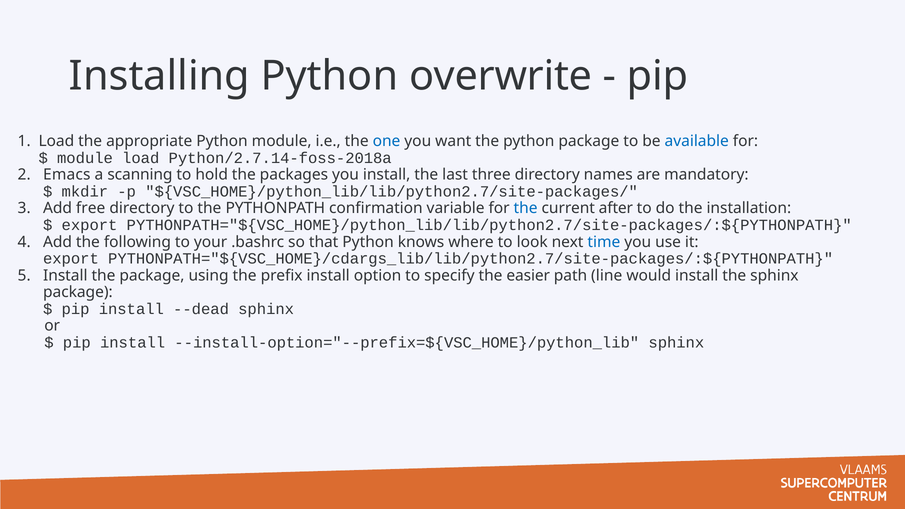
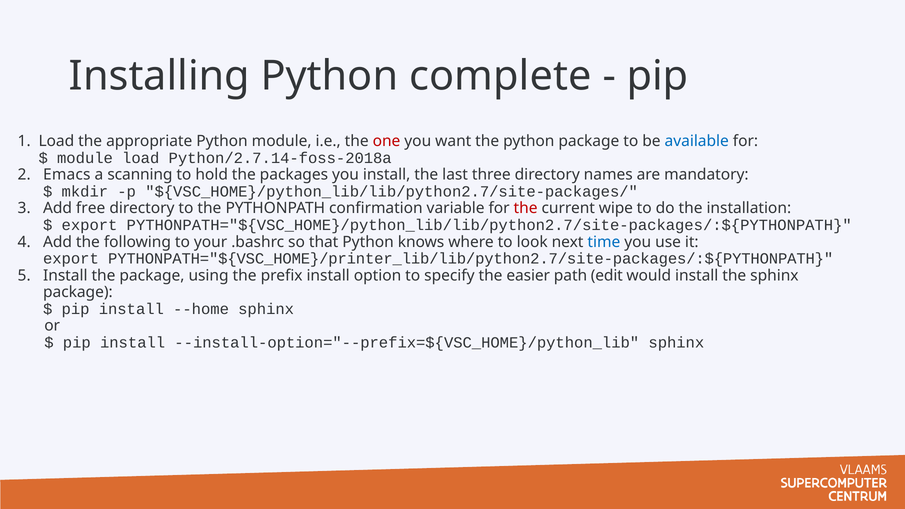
overwrite: overwrite -> complete (500, 76)
one colour: blue -> red (387, 141)
the colour: blue -> red (526, 208)
after: after -> wipe (616, 208)
PYTHONPATH="${VSC_HOME}/cdargs_lib/lib/python2.7/site-packages/:${PYTHONPATH: PYTHONPATH="${VSC_HOME}/cdargs_lib/lib/python2.7/site-packages/:${PYTHONPATH -> PYTHONPATH="${VSC_HOME}/printer_lib/lib/python2.7/site-packages/:${PYTHONPATH (471, 259)
line: line -> edit (607, 276)
--dead: --dead -> --home (201, 309)
